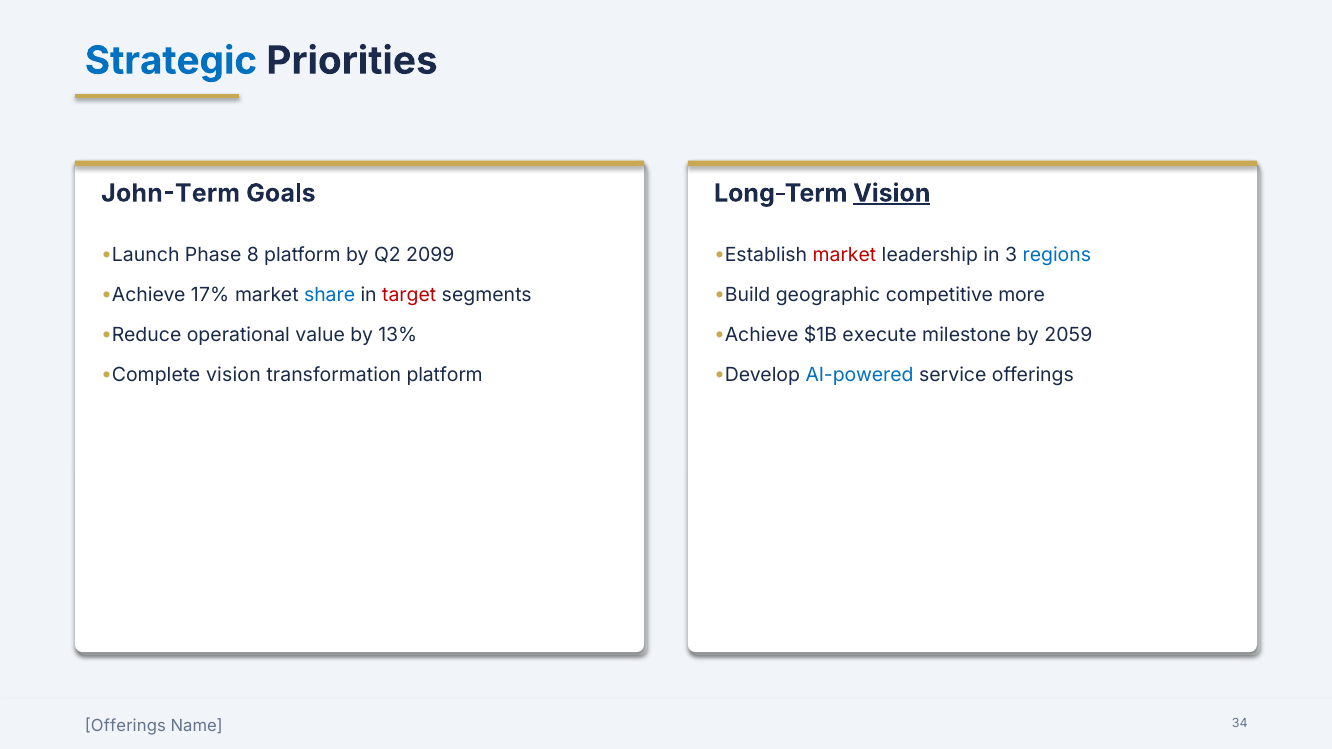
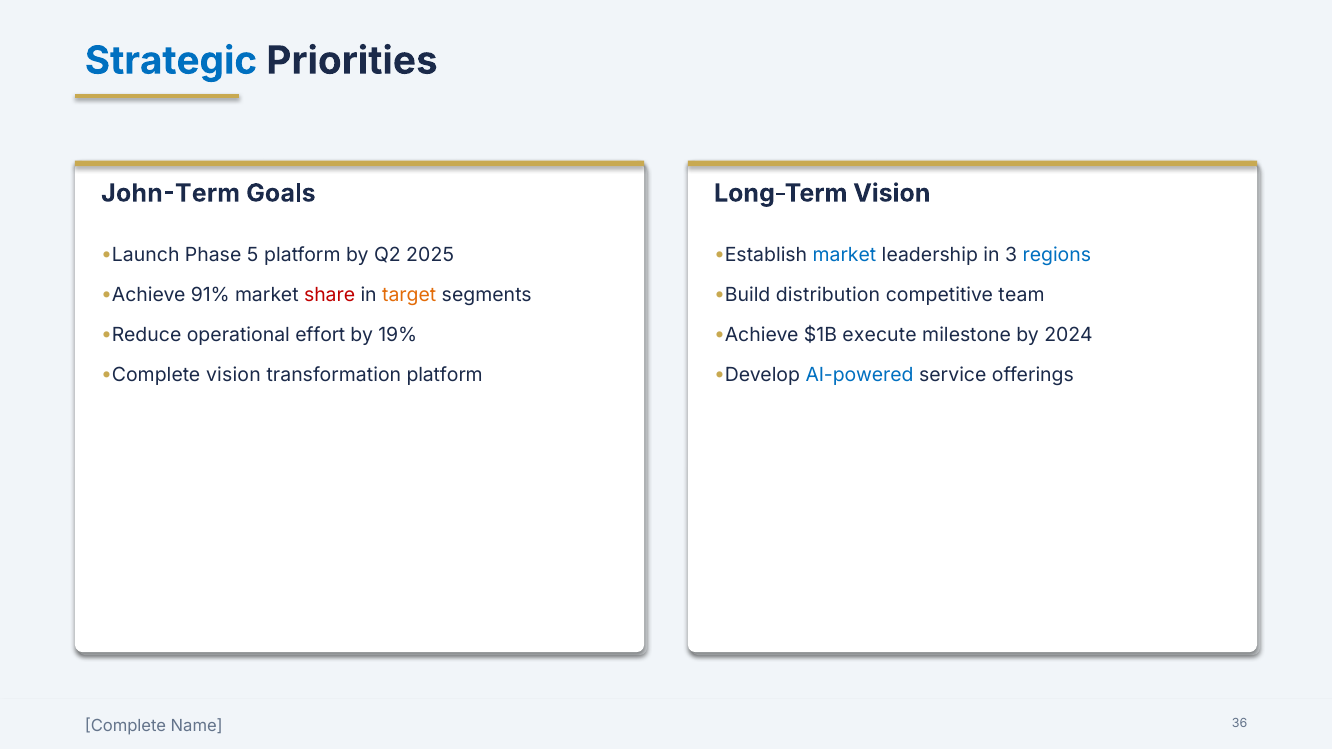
Vision underline: present -> none (892, 193)
8: 8 -> 5 (253, 255)
2099: 2099 -> 2025 (430, 255)
market colour: red -> blue (844, 255)
17%: 17% -> 91% (210, 295)
share colour: blue -> red (330, 295)
target colour: red -> orange (409, 295)
geographic: geographic -> distribution (828, 295)
more: more -> team (1022, 295)
value: value -> effort (320, 335)
13%: 13% -> 19% (398, 335)
2059: 2059 -> 2024 (1069, 335)
Offerings: Offerings -> Complete (125, 726)
34: 34 -> 36 (1240, 723)
